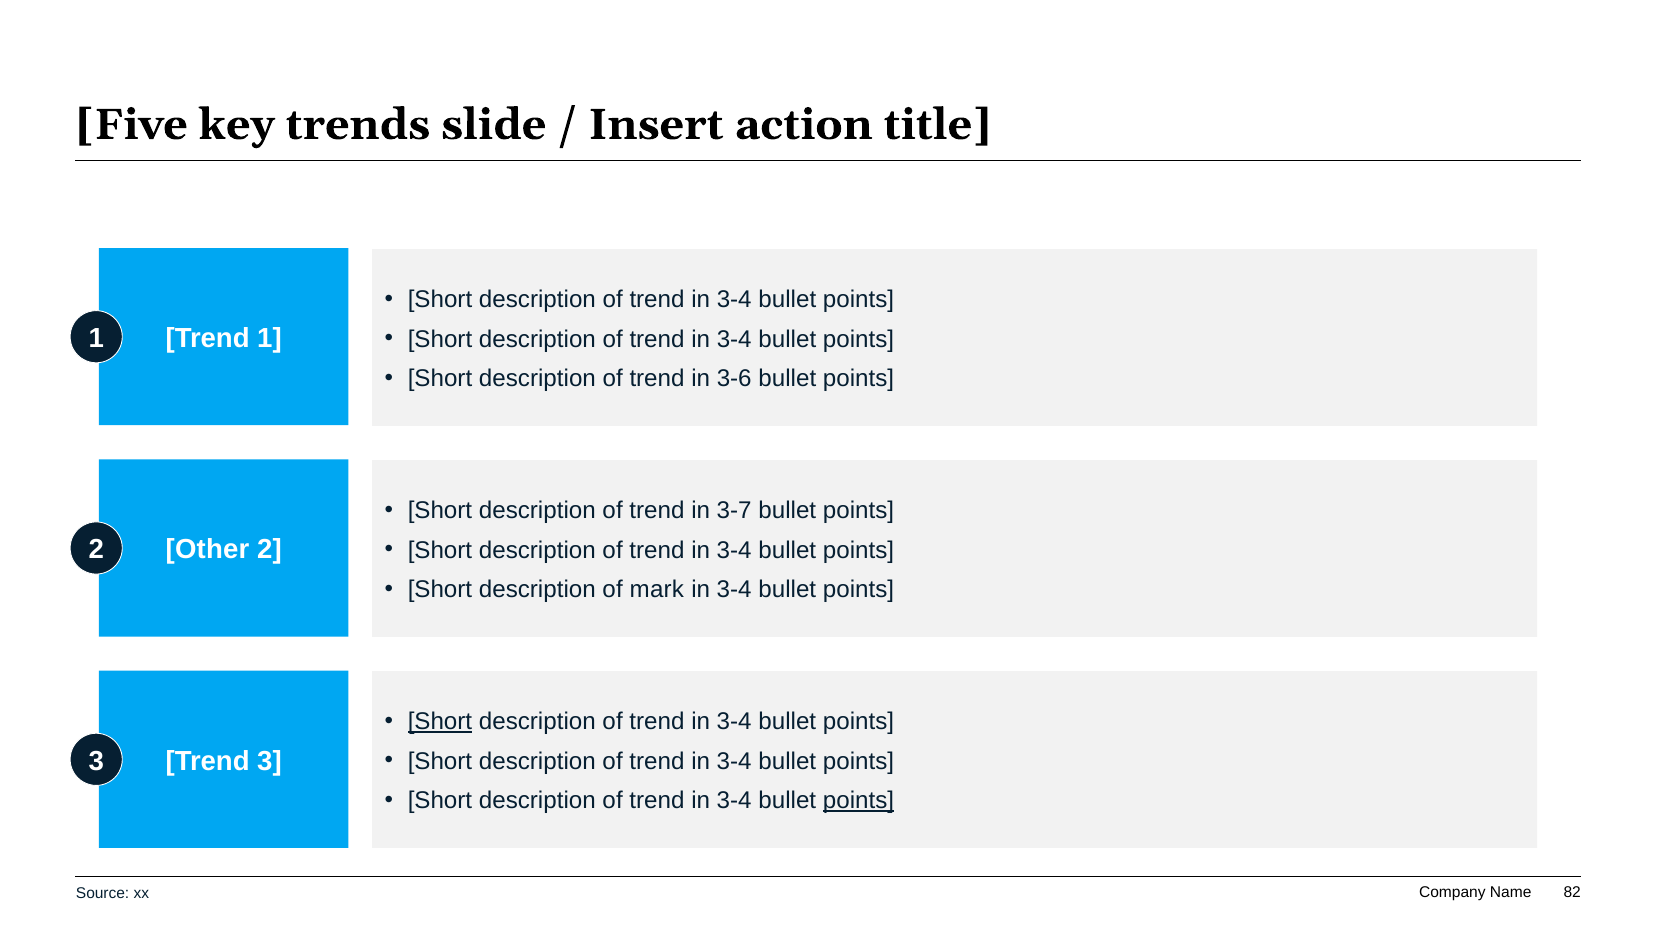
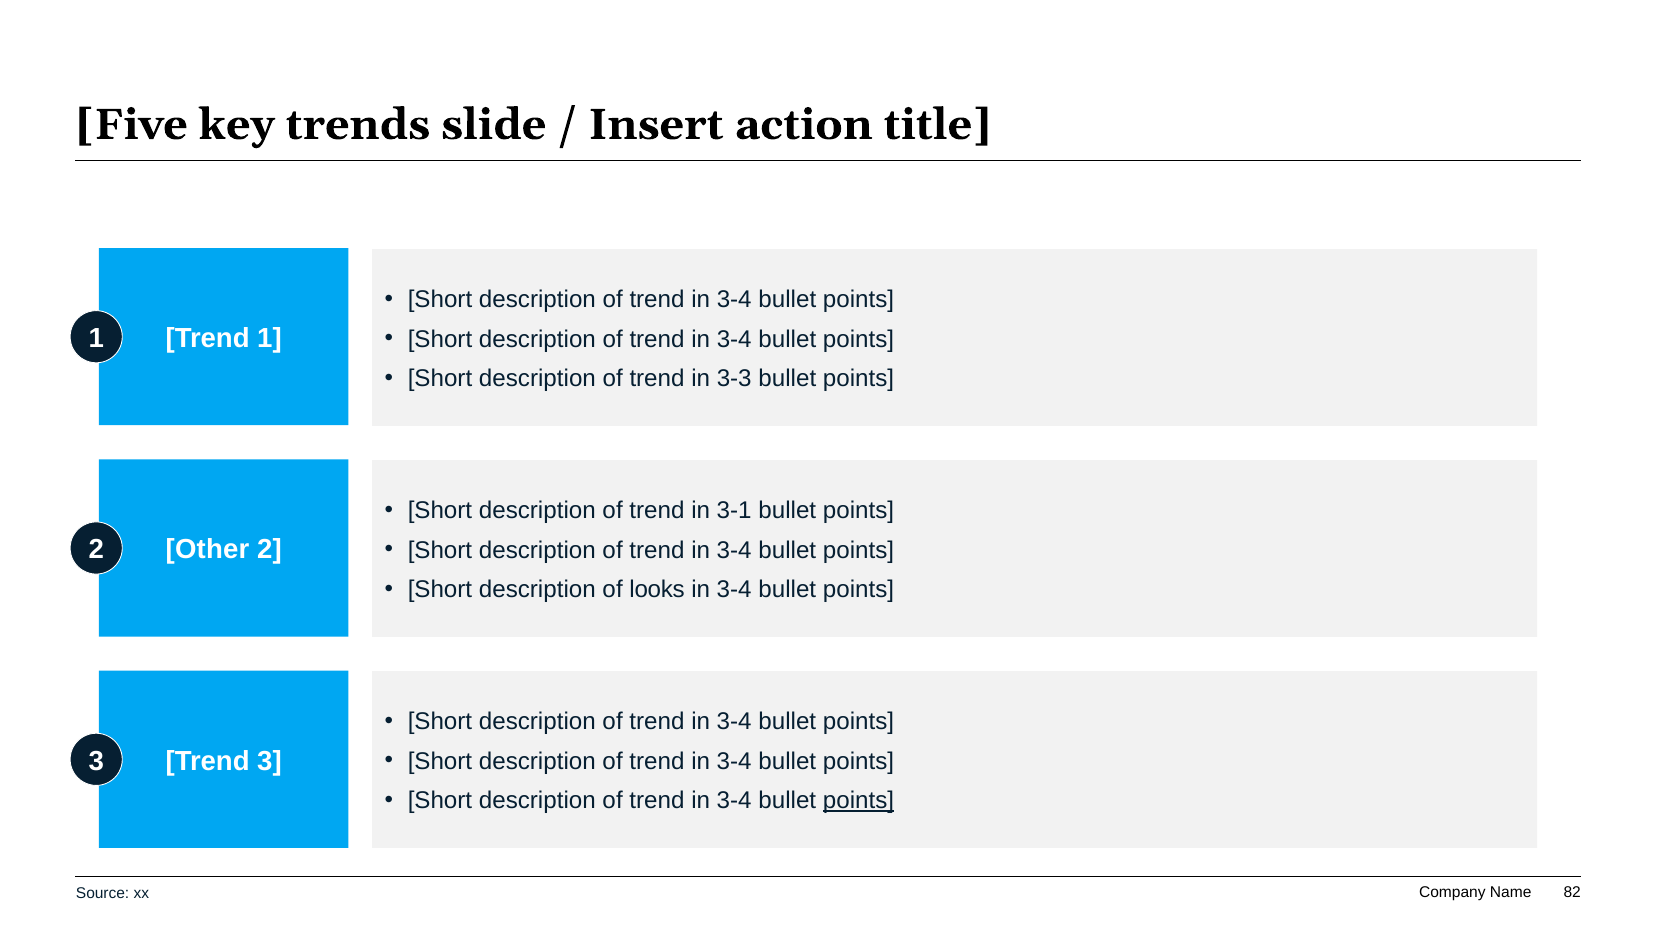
3-6: 3-6 -> 3-3 (734, 379)
3-7: 3-7 -> 3-1 (734, 511)
mark: mark -> looks (657, 590)
Short underline: present -> none (440, 722)
